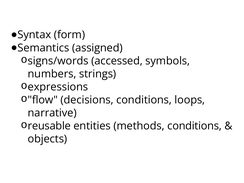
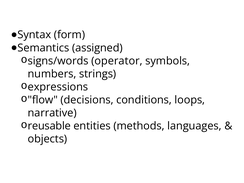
accessed: accessed -> operator (117, 61)
methods conditions: conditions -> languages (194, 126)
